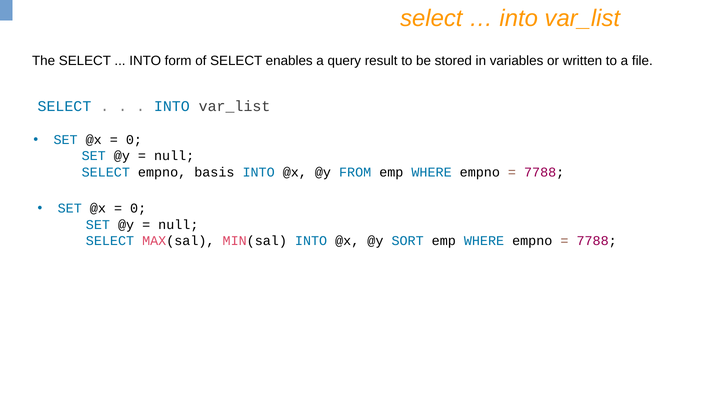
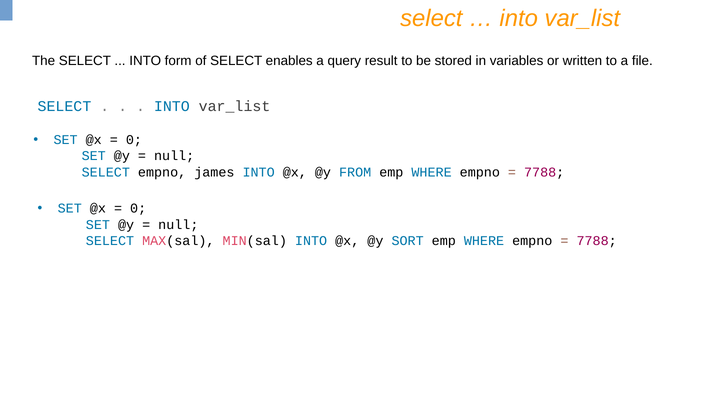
basis: basis -> james (214, 172)
